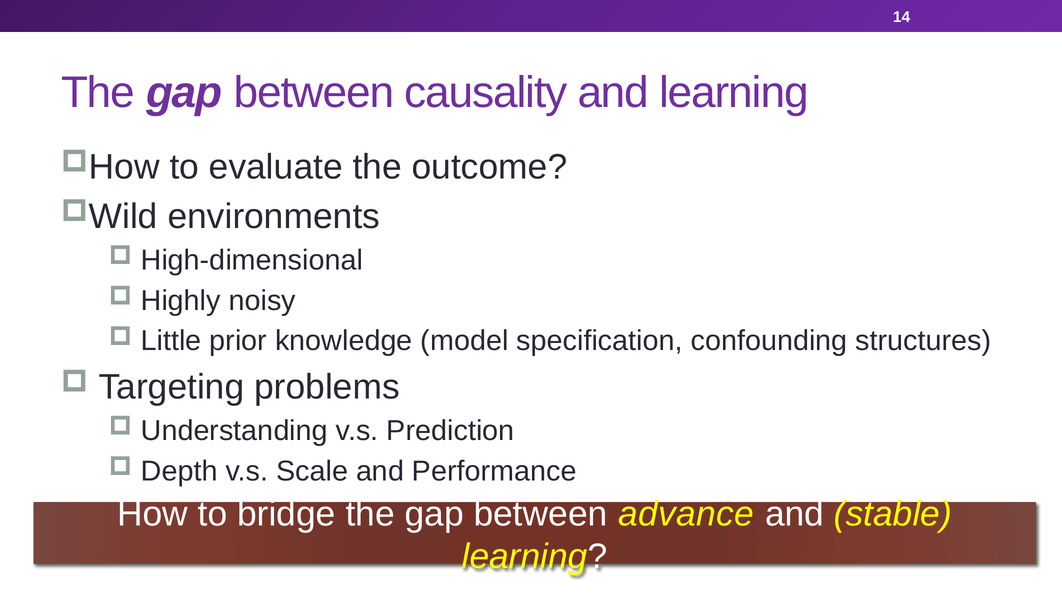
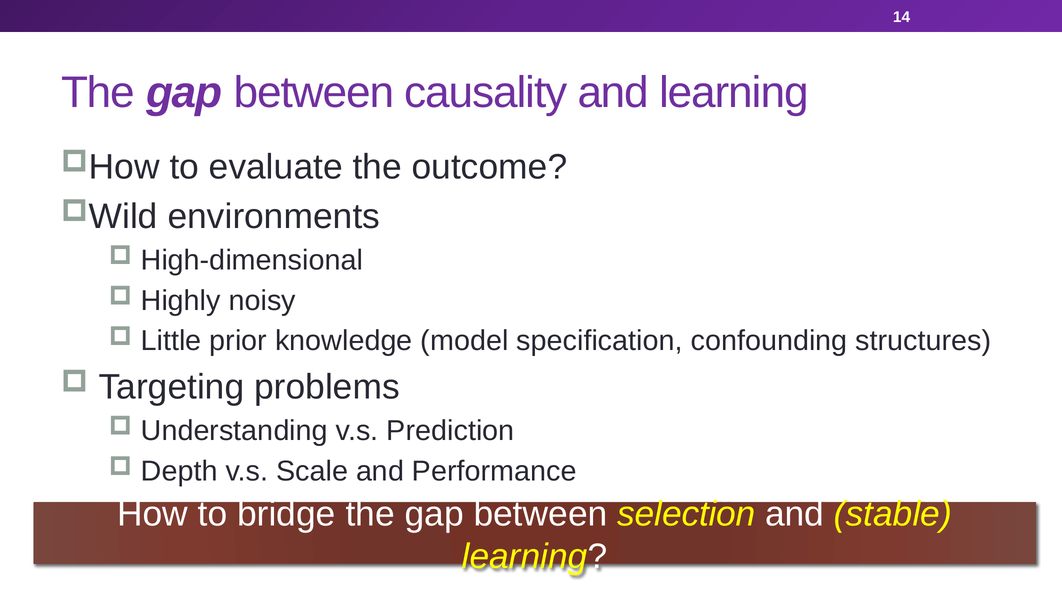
advance: advance -> selection (686, 515)
